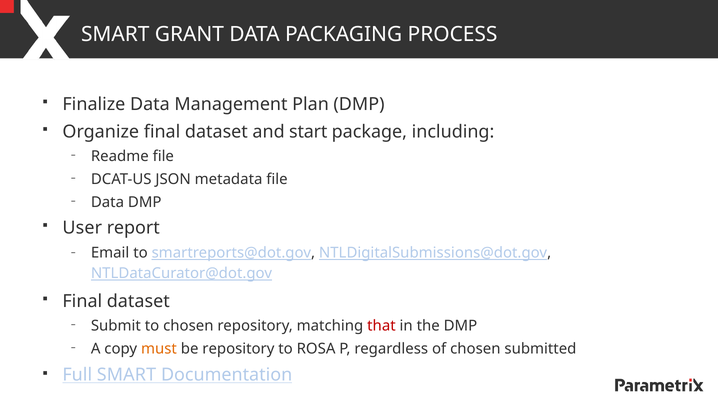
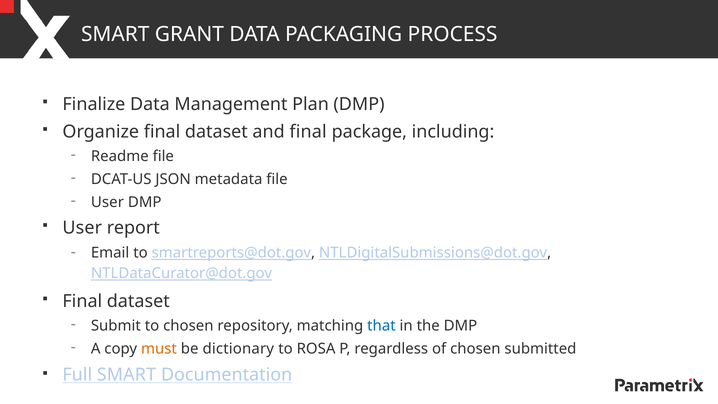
and start: start -> final (308, 132)
Data: Data -> User (107, 202)
that colour: red -> blue (381, 326)
be repository: repository -> dictionary (238, 349)
